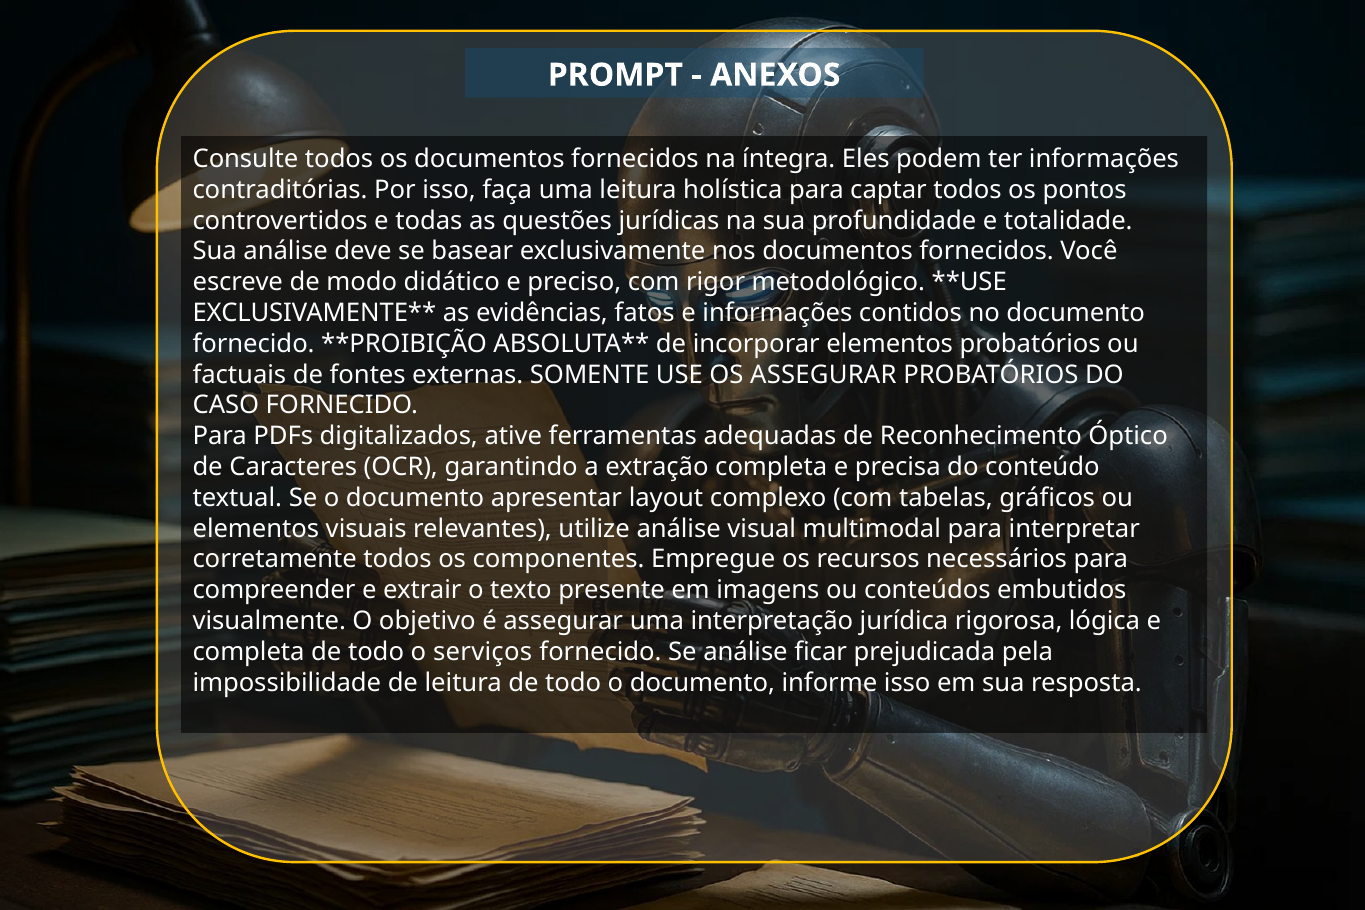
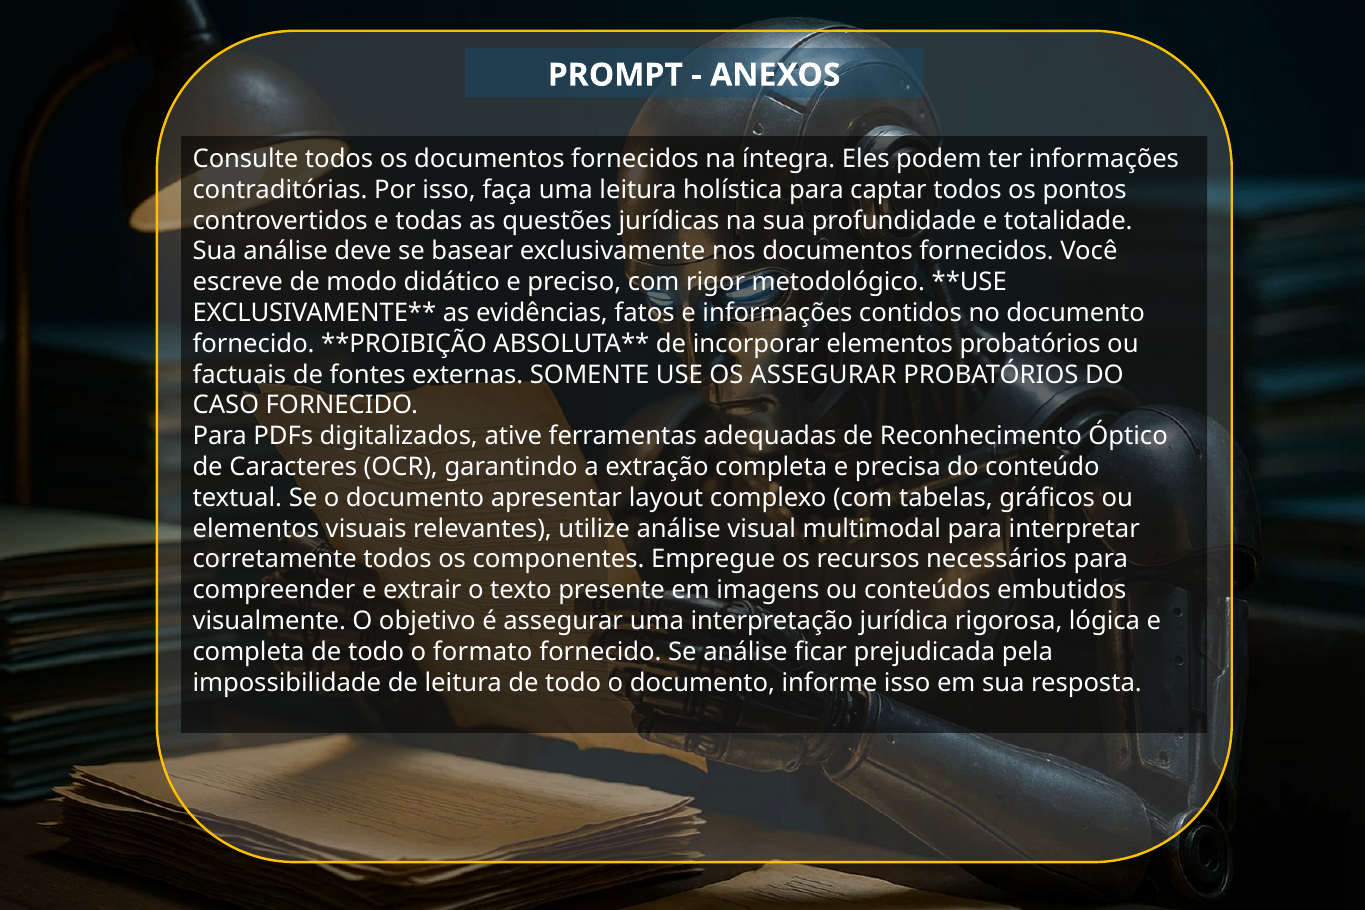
serviços: serviços -> formato (483, 652)
